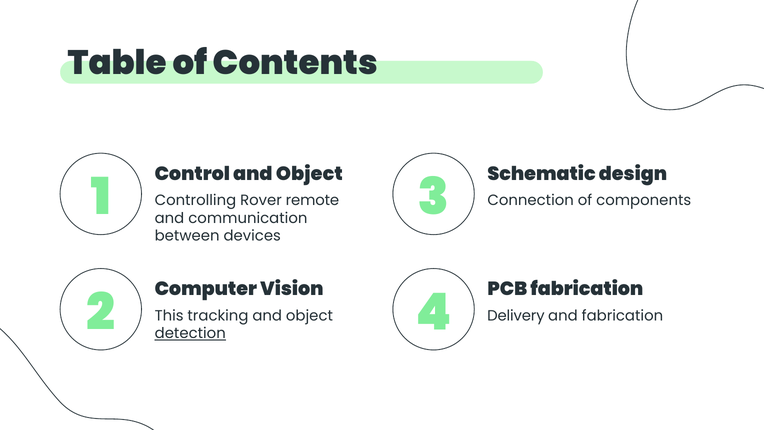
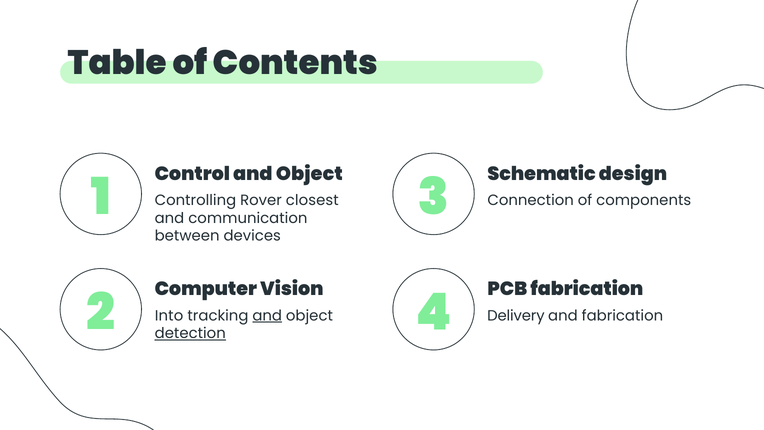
remote: remote -> closest (312, 200)
This: This -> Into (169, 315)
and underline: none -> present (267, 315)
